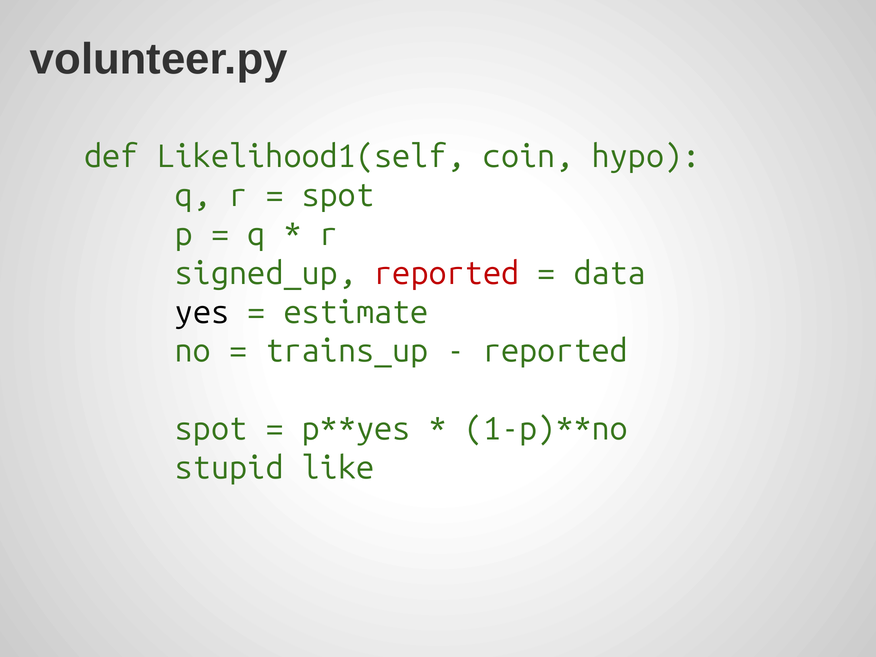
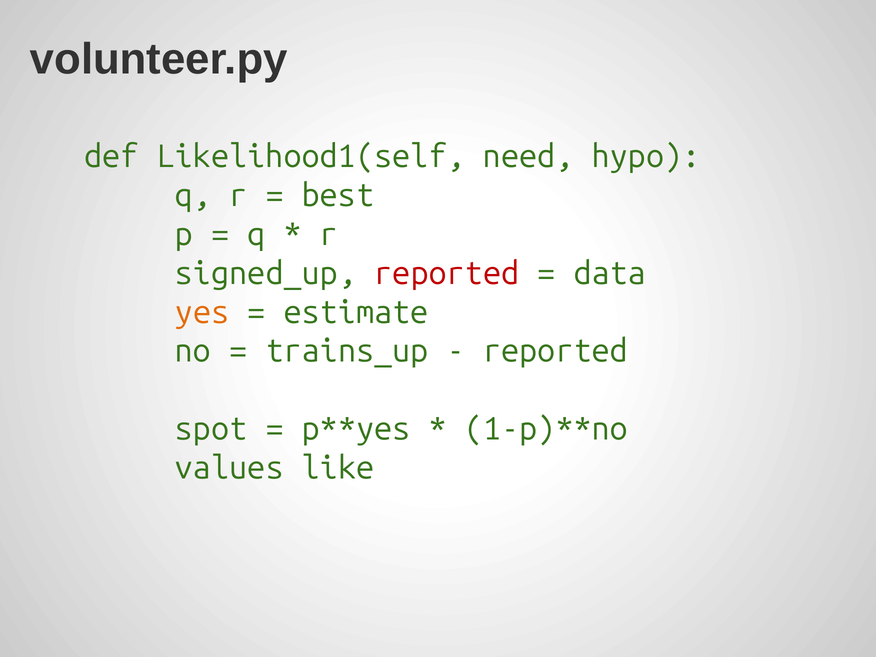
coin: coin -> need (528, 157)
spot: spot -> best (338, 196)
yes colour: black -> orange (202, 312)
stupid: stupid -> values (229, 468)
